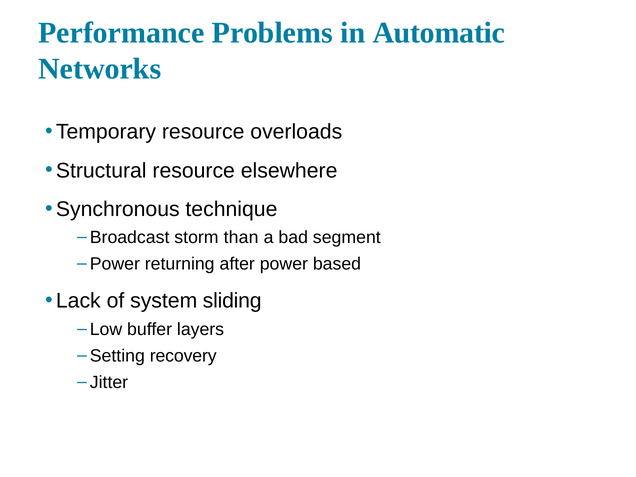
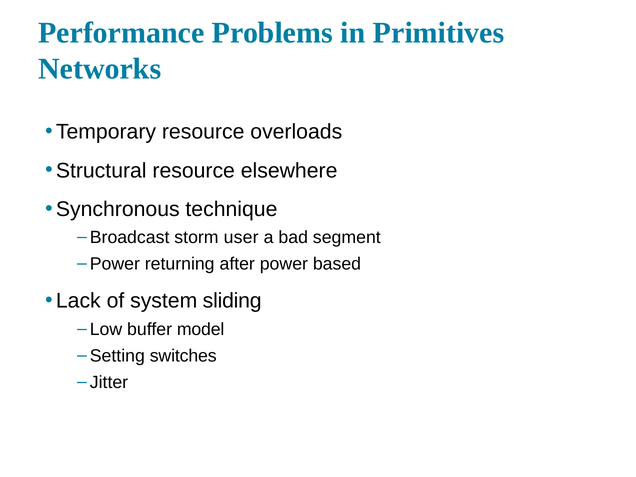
Automatic: Automatic -> Primitives (439, 33)
than: than -> user (241, 238)
layers: layers -> model (201, 329)
recovery: recovery -> switches (183, 356)
